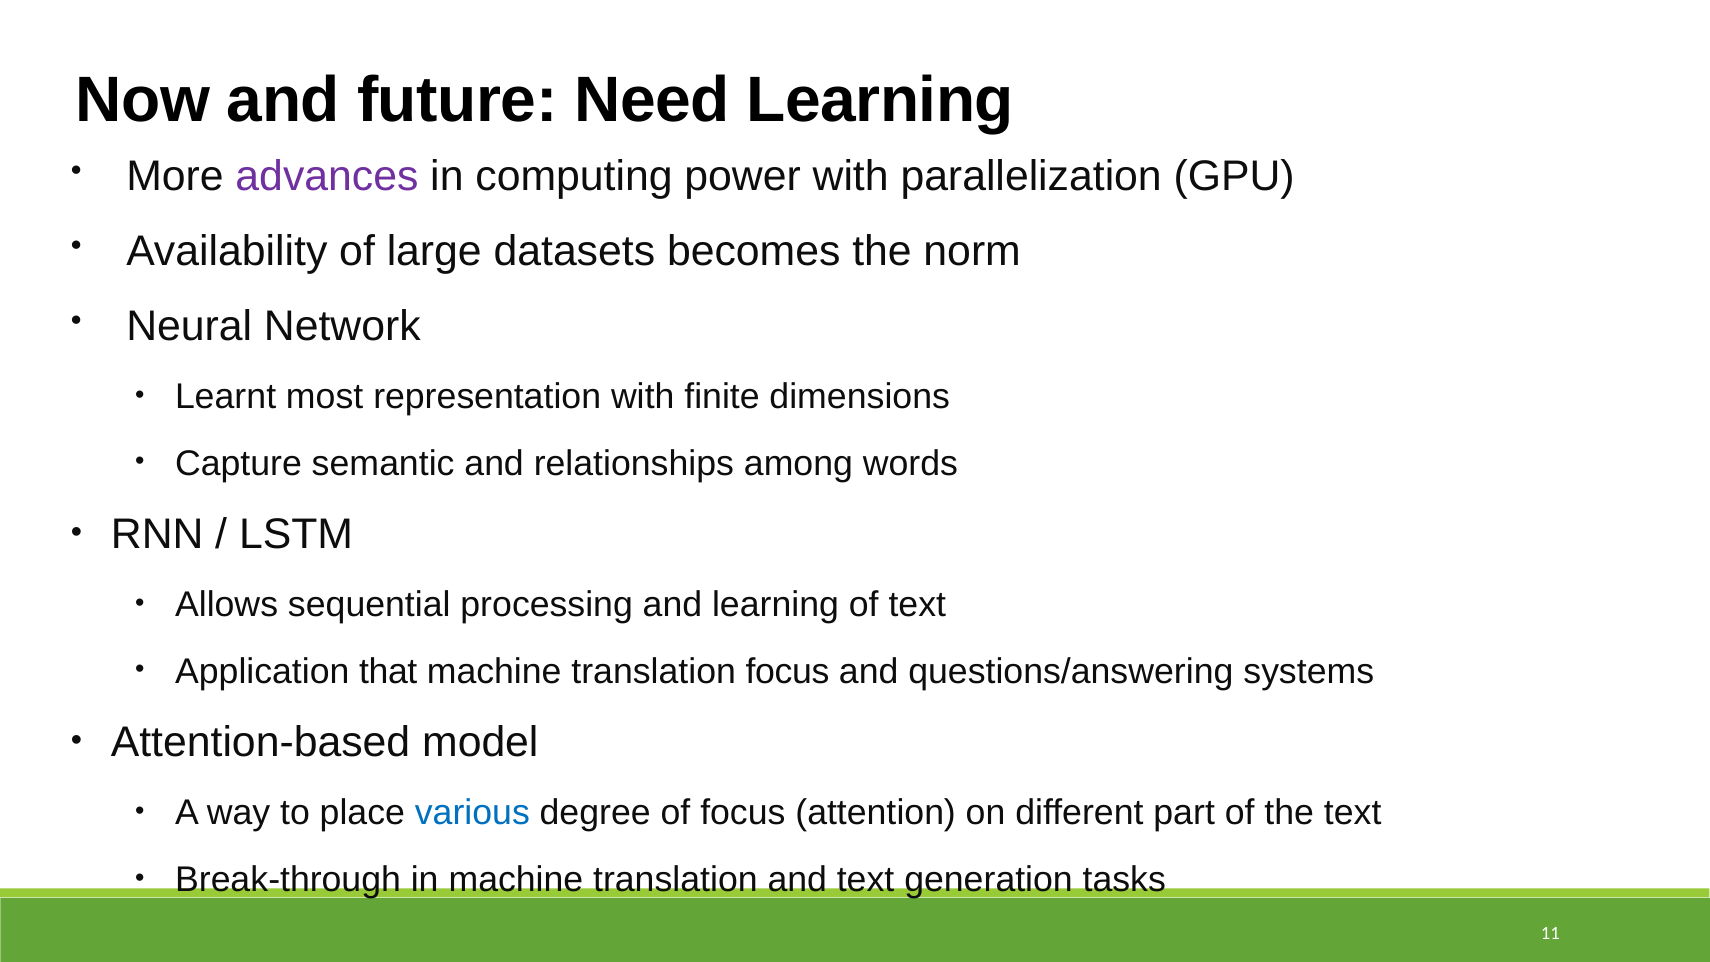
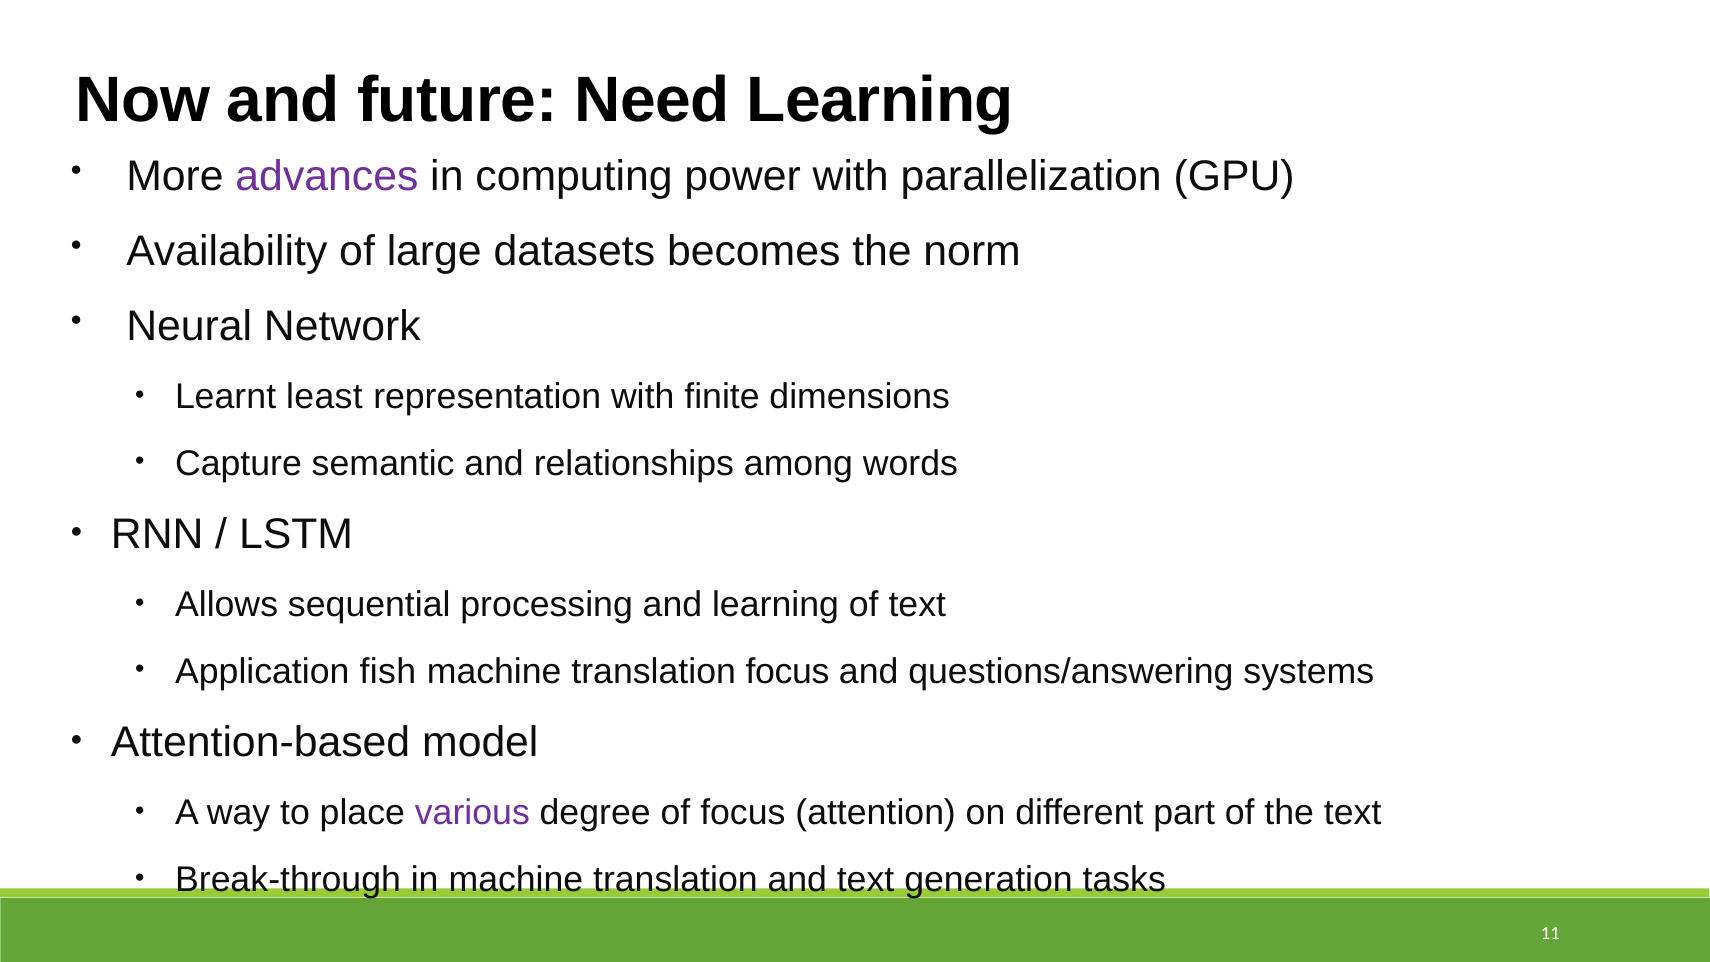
most: most -> least (324, 397)
that: that -> fish (388, 671)
various colour: blue -> purple (472, 813)
